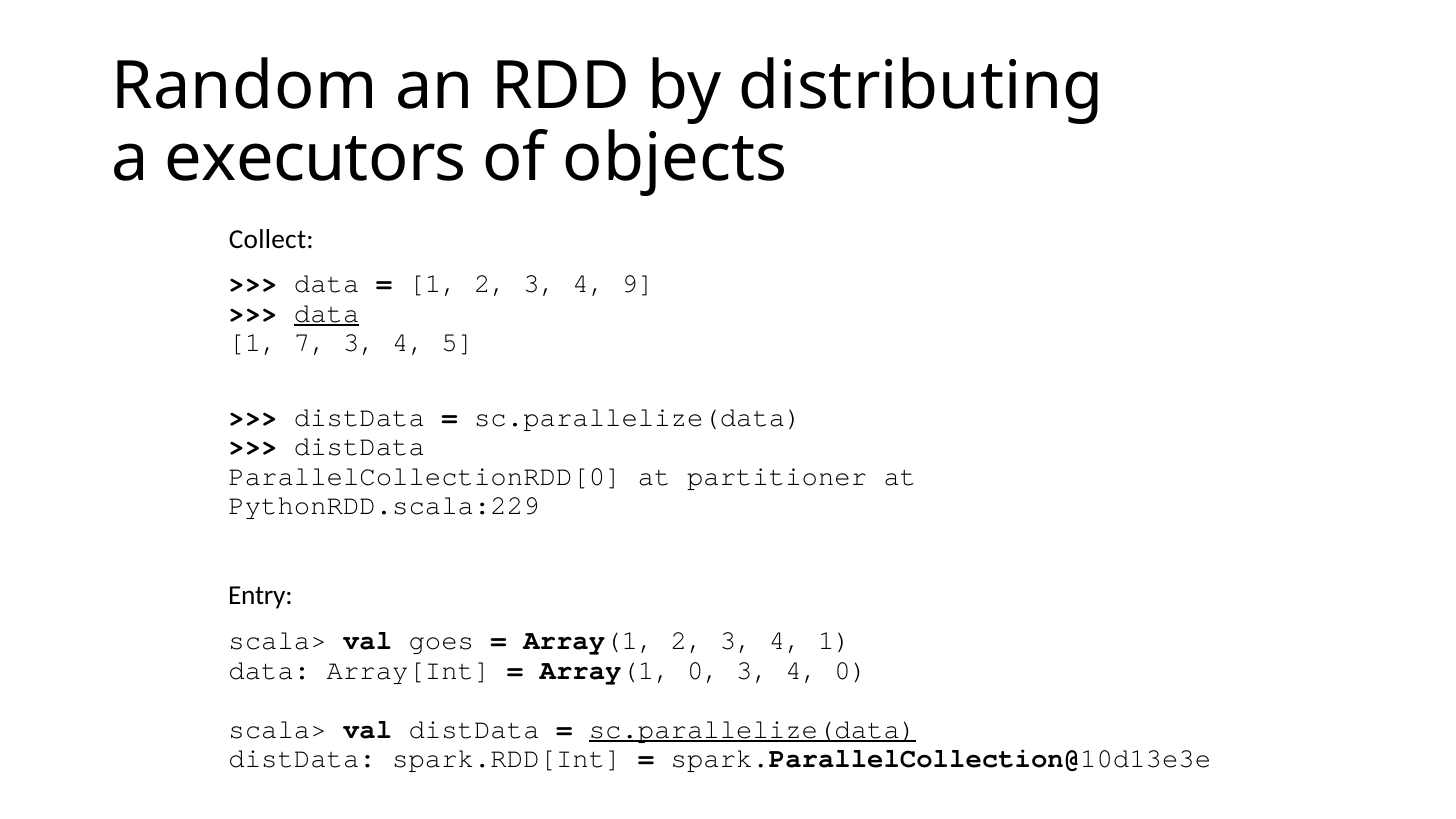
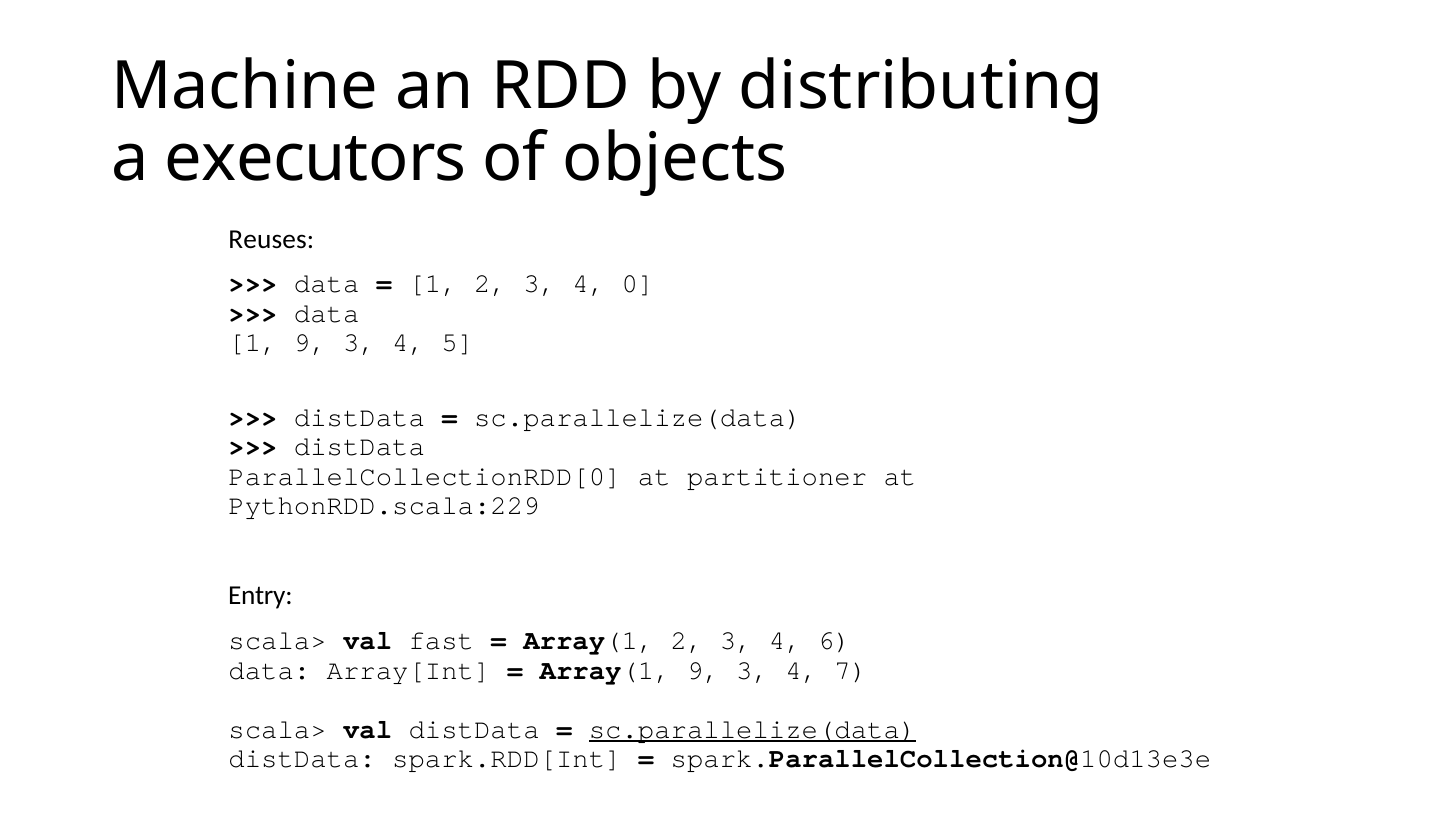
Random: Random -> Machine (245, 86)
Collect: Collect -> Reuses (271, 239)
9: 9 -> 0 (638, 284)
data underline: present -> none (327, 313)
1 7: 7 -> 9 (310, 343)
goes: goes -> fast (441, 641)
4 1: 1 -> 6 (834, 641)
Array(1 0: 0 -> 9 (703, 670)
4 0: 0 -> 7 (851, 670)
